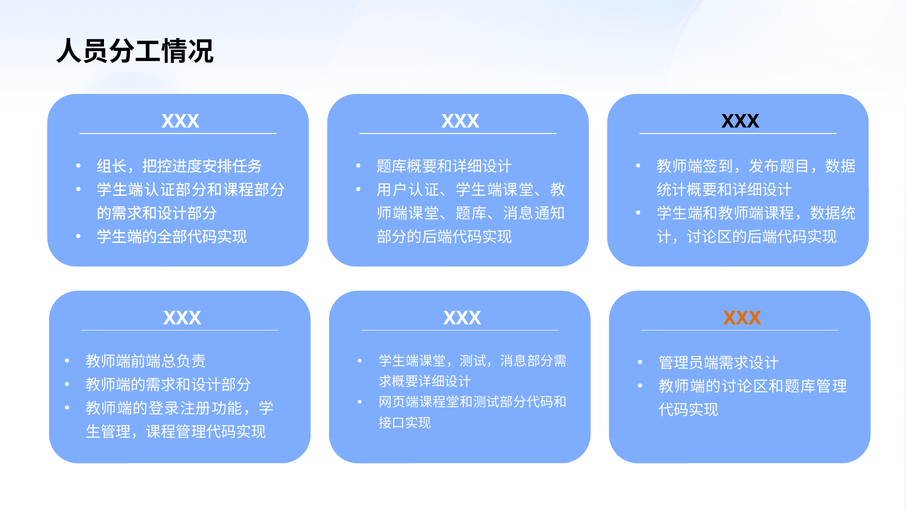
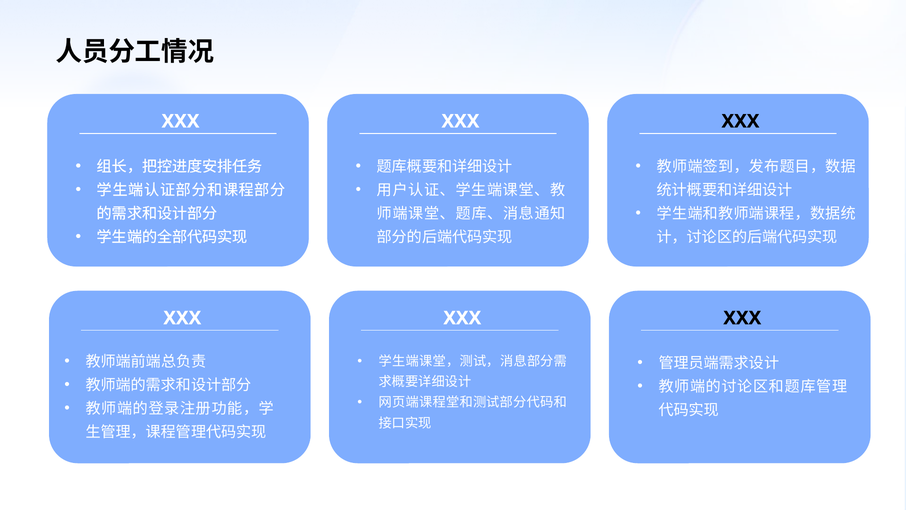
XXX colour: orange -> black (742, 318)
